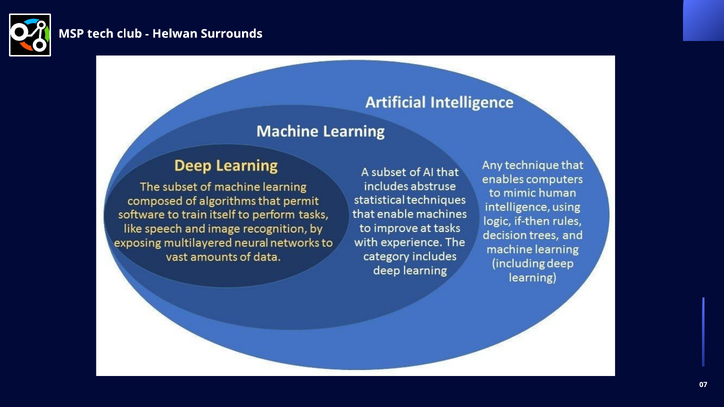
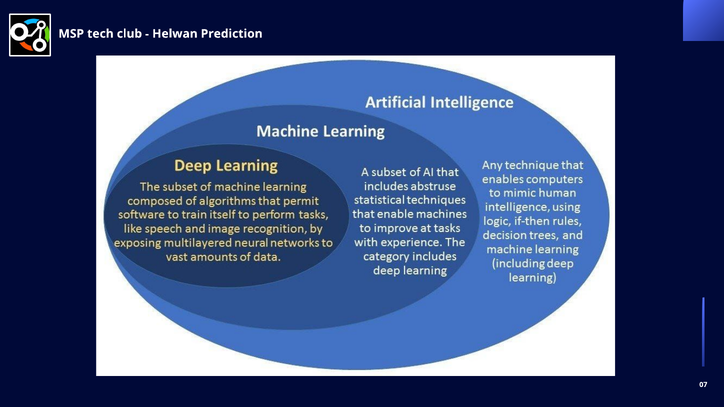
Surrounds: Surrounds -> Prediction (232, 34)
